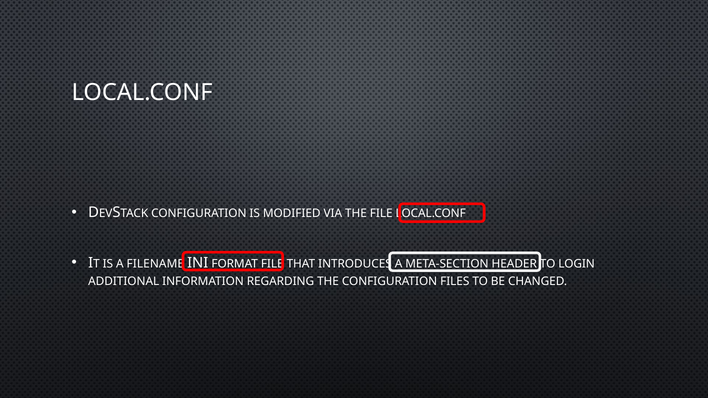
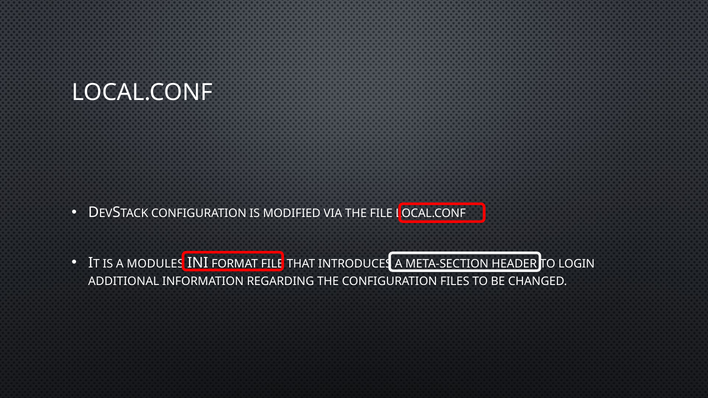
FILENAME: FILENAME -> MODULES (155, 264)
